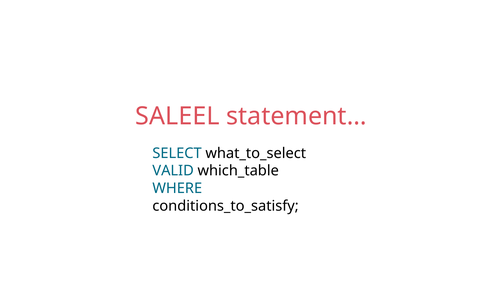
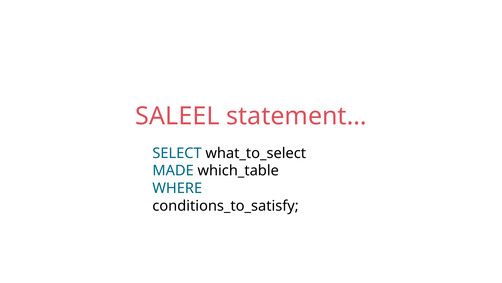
VALID: VALID -> MADE (173, 170)
